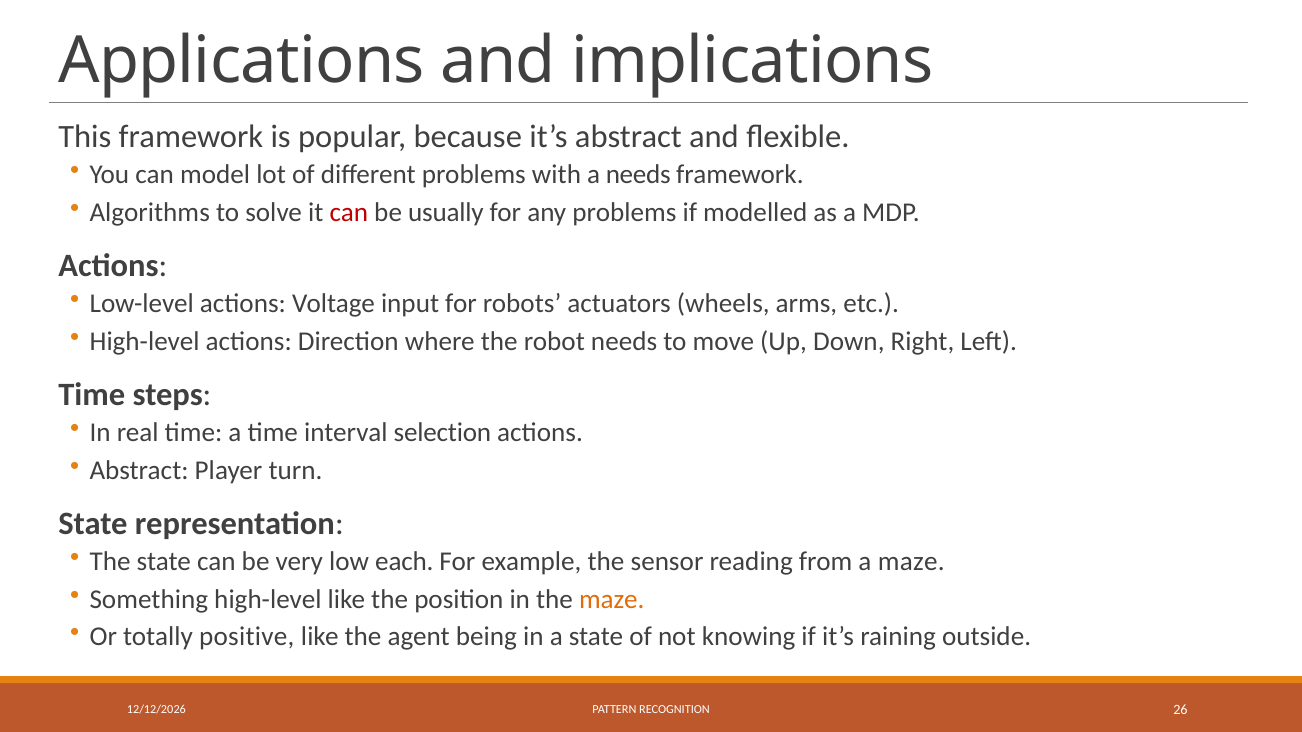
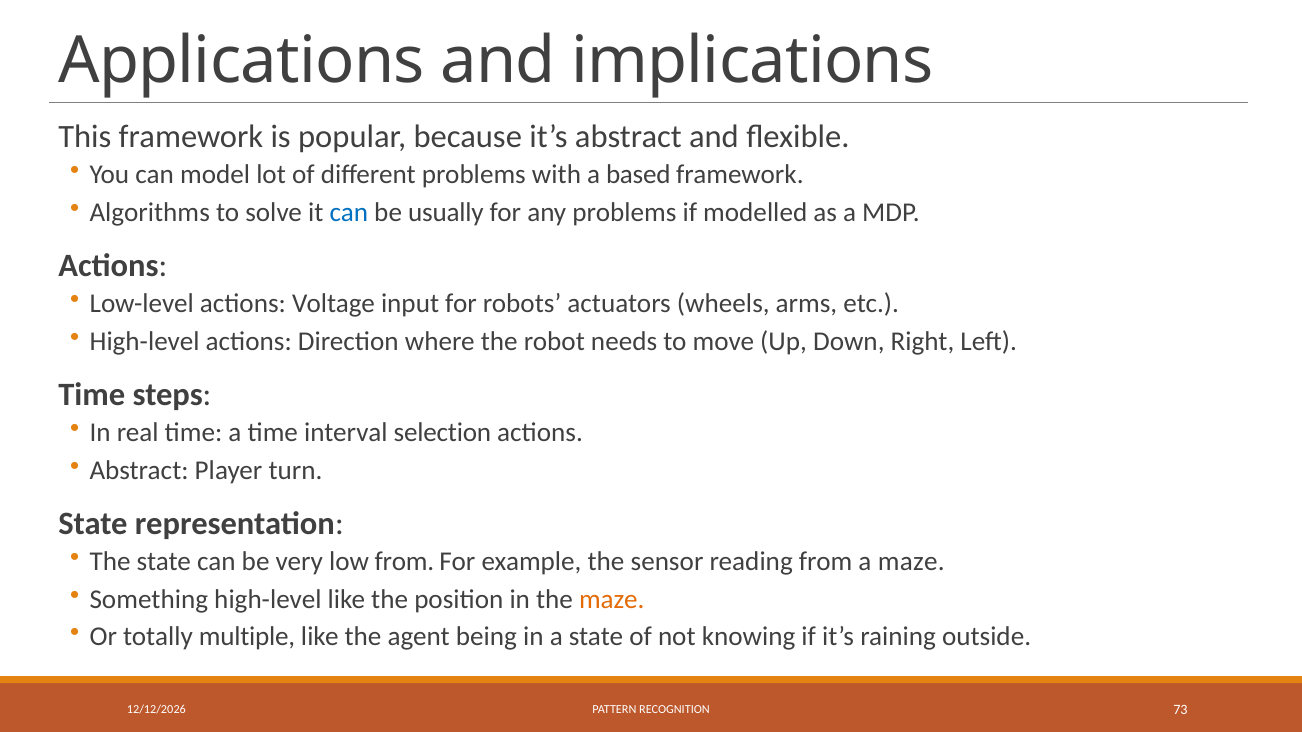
a needs: needs -> based (638, 175)
can colour: red -> blue (349, 212)
low each: each -> from (404, 562)
positive: positive -> multiple (247, 637)
26: 26 -> 73 (1180, 710)
